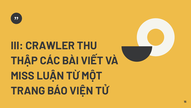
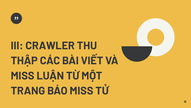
BÁO VIỆN: VIỆN -> MISS (81, 90)
